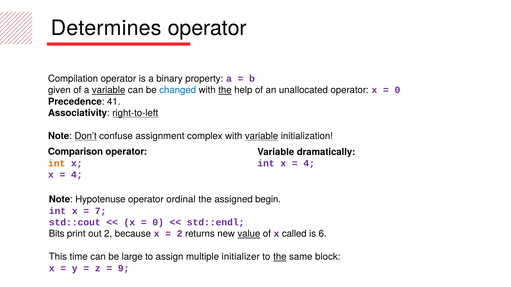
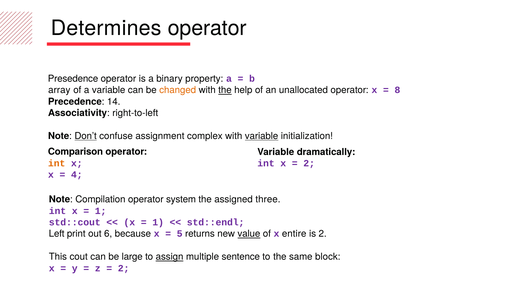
Compilation: Compilation -> Presedence (73, 79)
given: given -> array (59, 90)
variable underline: present -> none (109, 90)
changed colour: blue -> orange (178, 90)
0: 0 -> 8 (397, 90)
41: 41 -> 14 (114, 102)
right-to-left underline: present -> none (135, 113)
4: 4 -> 2 (309, 164)
Hypotenuse: Hypotenuse -> Compilation (100, 200)
ordinal: ordinal -> system (181, 200)
begin: begin -> three (268, 200)
7: 7 -> 1 (101, 211)
0: 0 -> 1 (158, 223)
Bits: Bits -> Left (57, 234)
out 2: 2 -> 6 (108, 234)
2: 2 -> 5 (180, 234)
called: called -> entire (294, 234)
is 6: 6 -> 2 (323, 234)
time: time -> cout (79, 257)
assign underline: none -> present (170, 257)
initializer: initializer -> sentence (241, 257)
the underline: present -> none (280, 257)
9: 9 -> 2 (124, 269)
